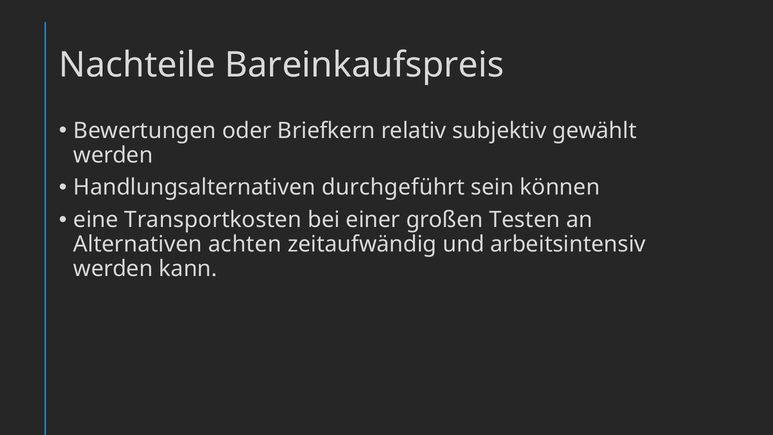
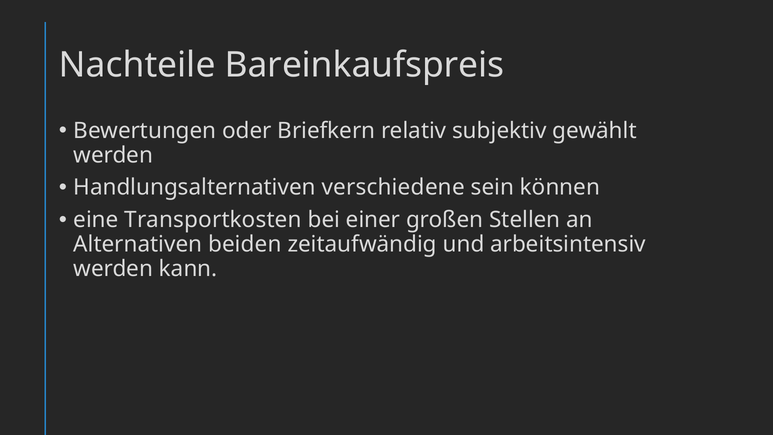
durchgeführt: durchgeführt -> verschiedene (393, 187)
Testen: Testen -> Stellen (525, 220)
achten: achten -> beiden (245, 244)
